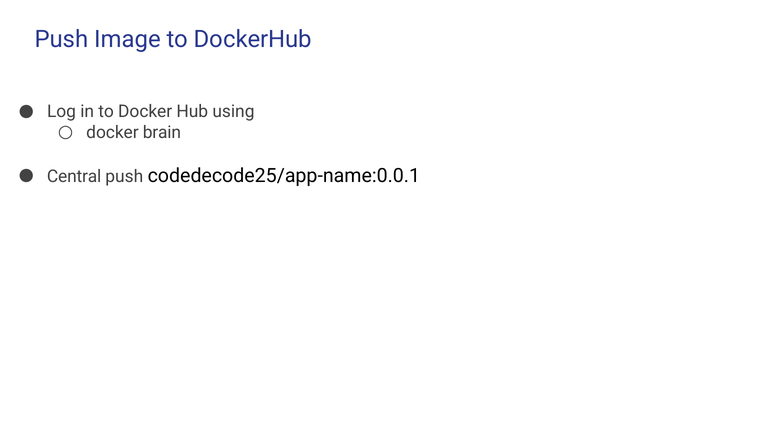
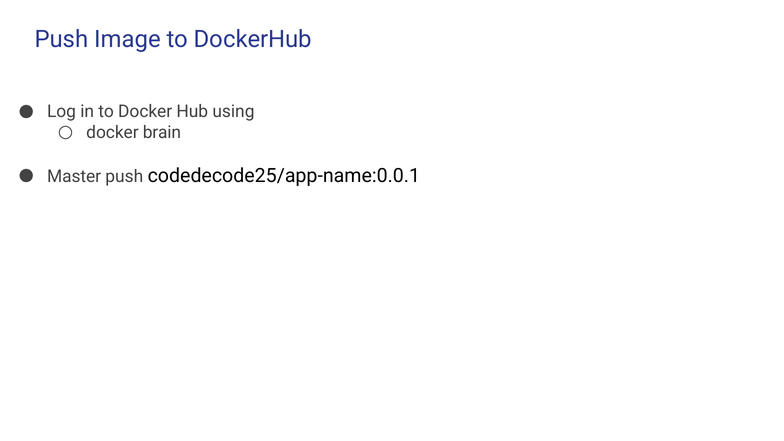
Central: Central -> Master (74, 176)
